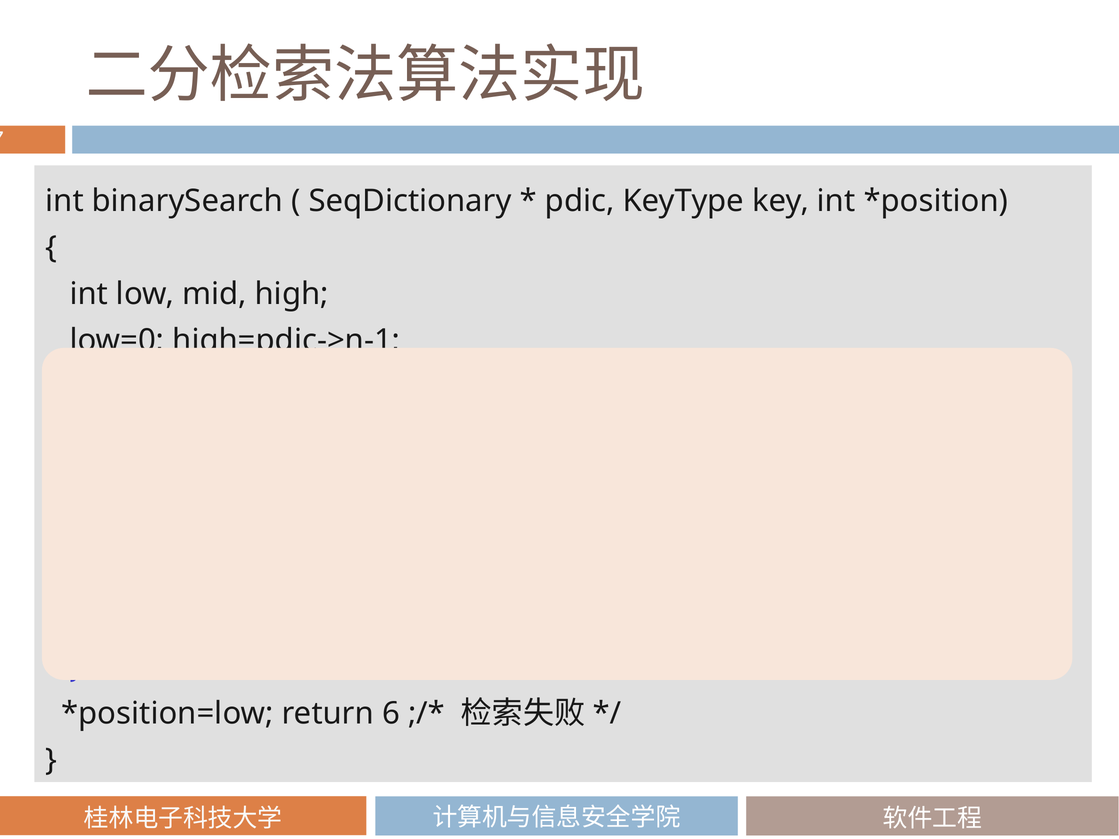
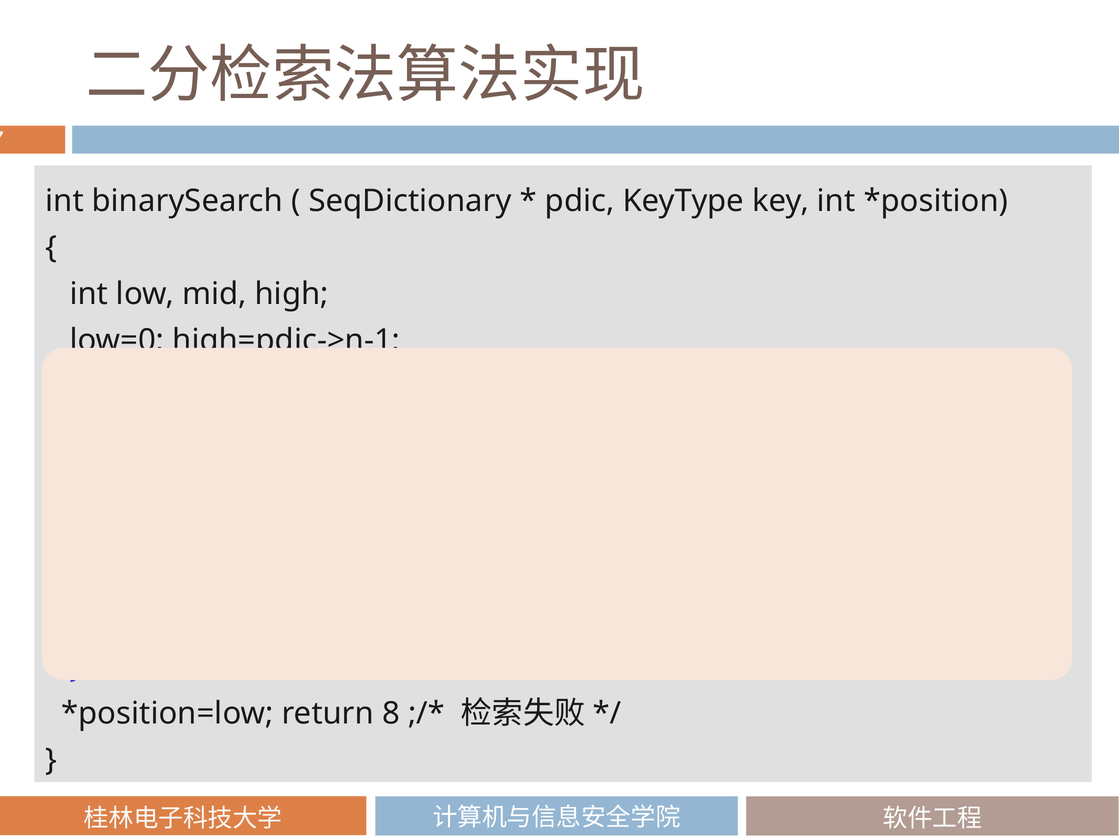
6: 6 -> 8 (391, 714)
